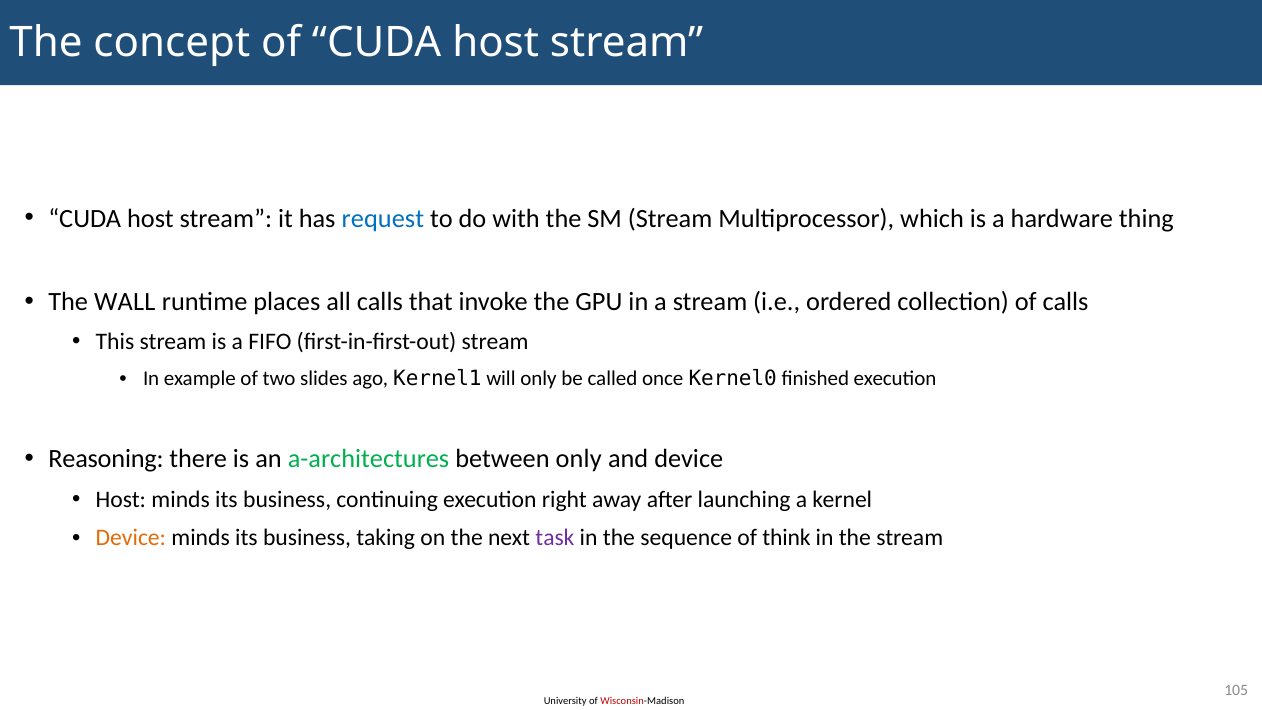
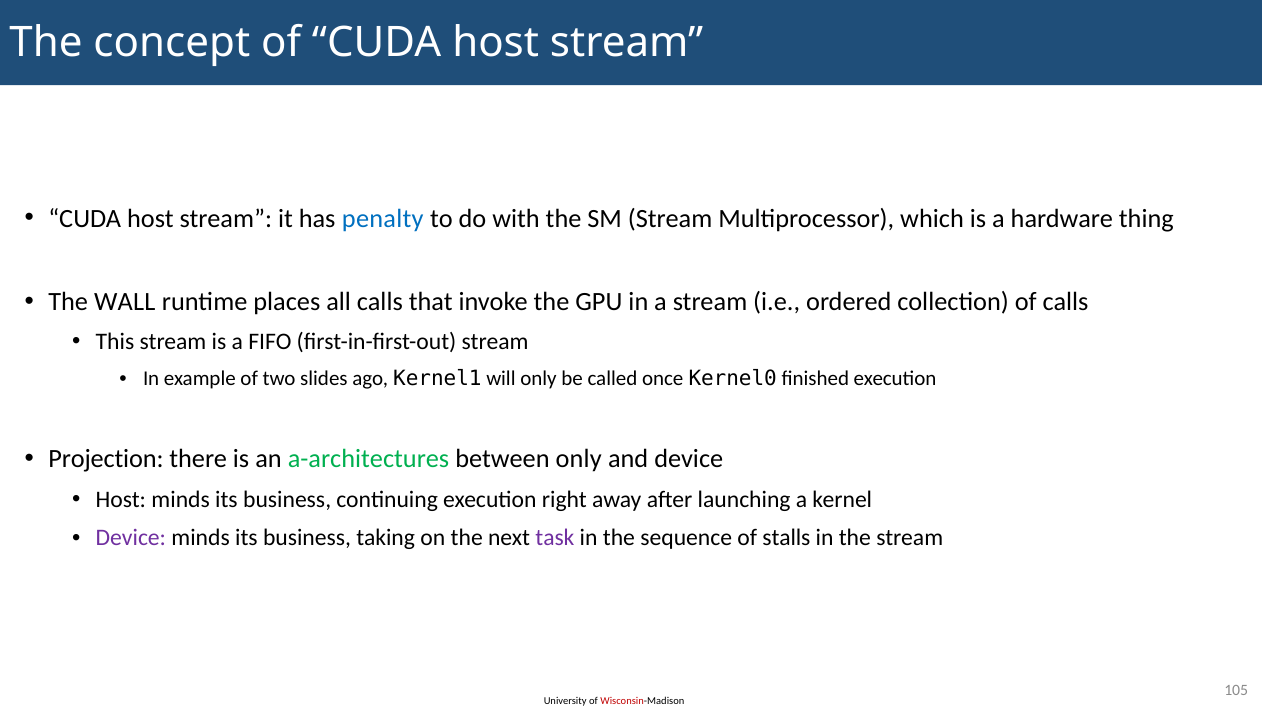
request: request -> penalty (383, 218)
Reasoning: Reasoning -> Projection (106, 459)
Device colour: orange -> purple (131, 538)
think: think -> stalls (786, 538)
